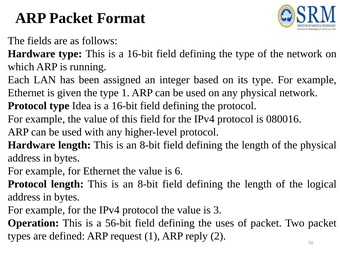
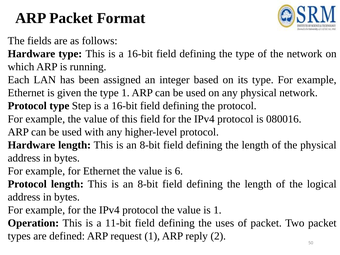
Idea: Idea -> Step (82, 106)
is 3: 3 -> 1 (217, 210)
56-bit: 56-bit -> 11-bit (118, 223)
